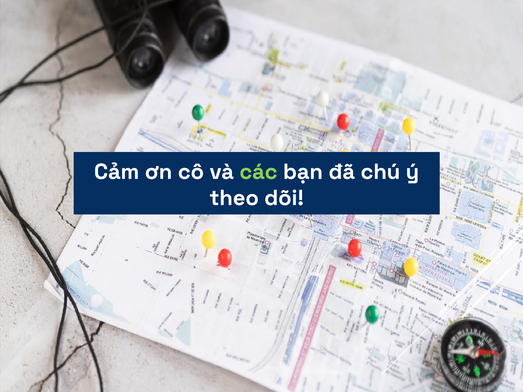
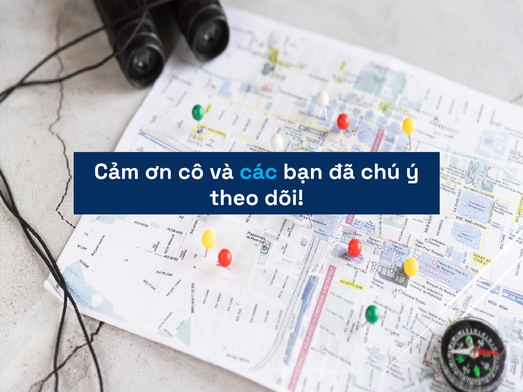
các colour: light green -> light blue (258, 172)
